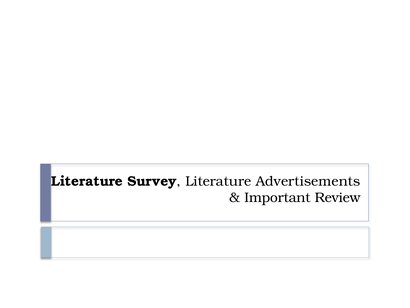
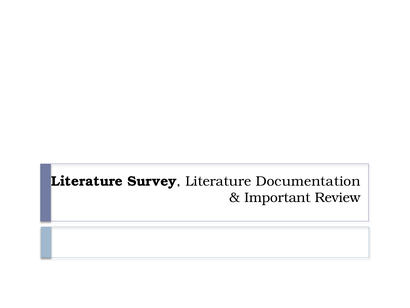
Advertisements: Advertisements -> Documentation (308, 181)
